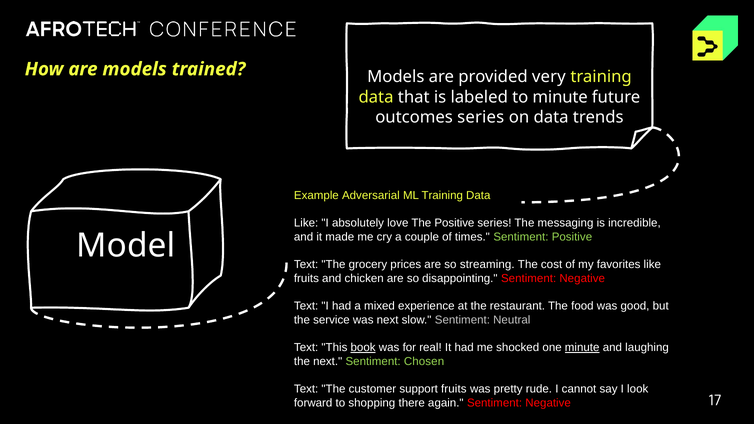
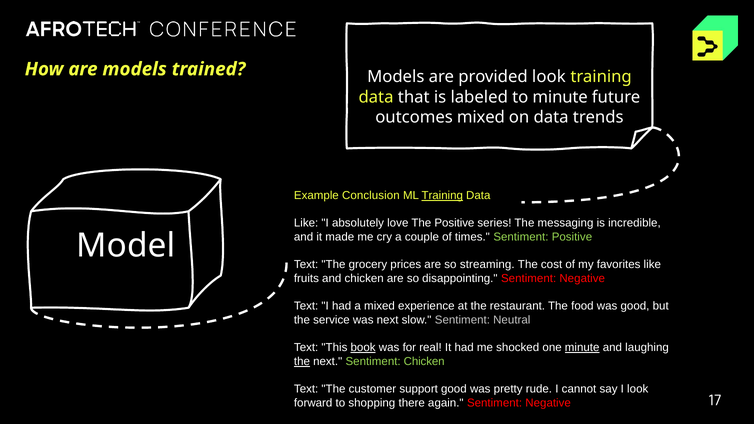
provided very: very -> look (549, 77)
outcomes series: series -> mixed (481, 117)
Adversarial: Adversarial -> Conclusion (371, 196)
Training underline: none -> present (442, 196)
the underline: none -> present (302, 362)
Sentiment Chosen: Chosen -> Chicken (424, 362)
support fruits: fruits -> good (454, 389)
